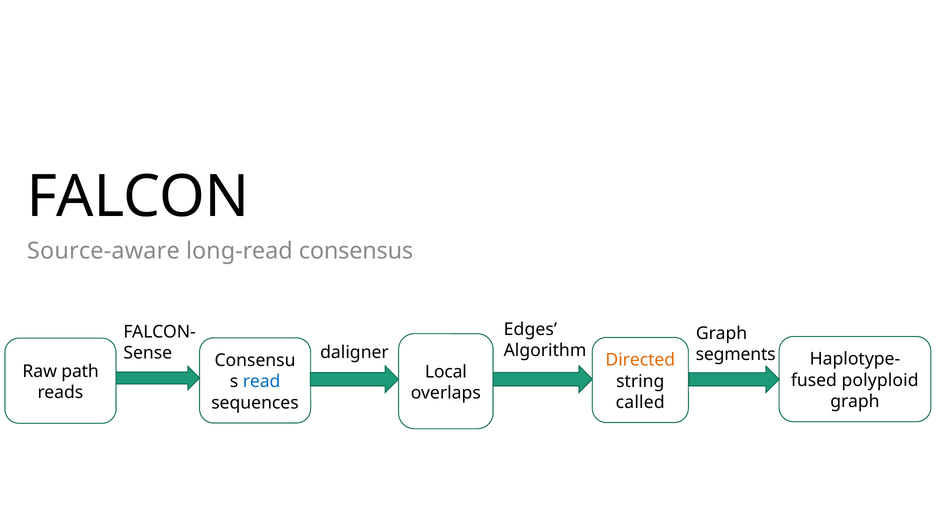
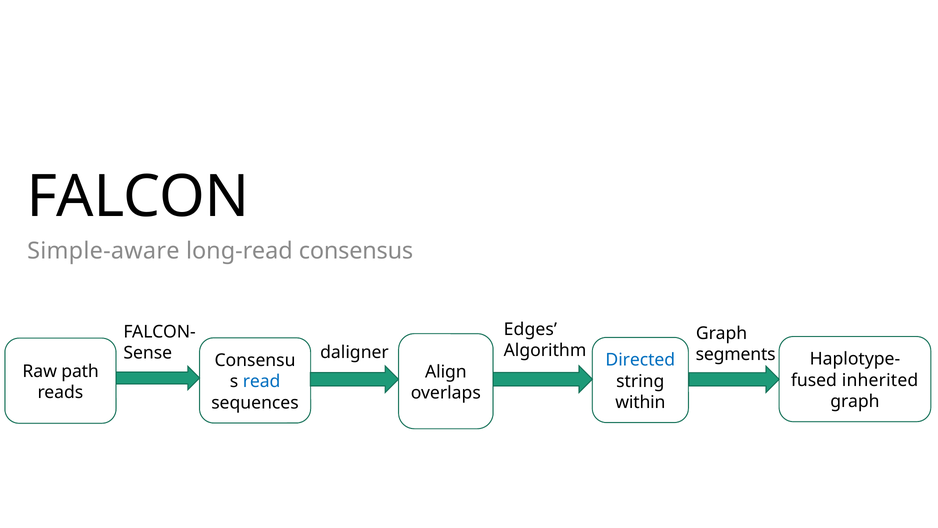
Source-aware: Source-aware -> Simple-aware (103, 251)
Directed colour: orange -> blue (640, 360)
Local: Local -> Align (446, 372)
polyploid: polyploid -> inherited (880, 380)
called: called -> within (640, 402)
